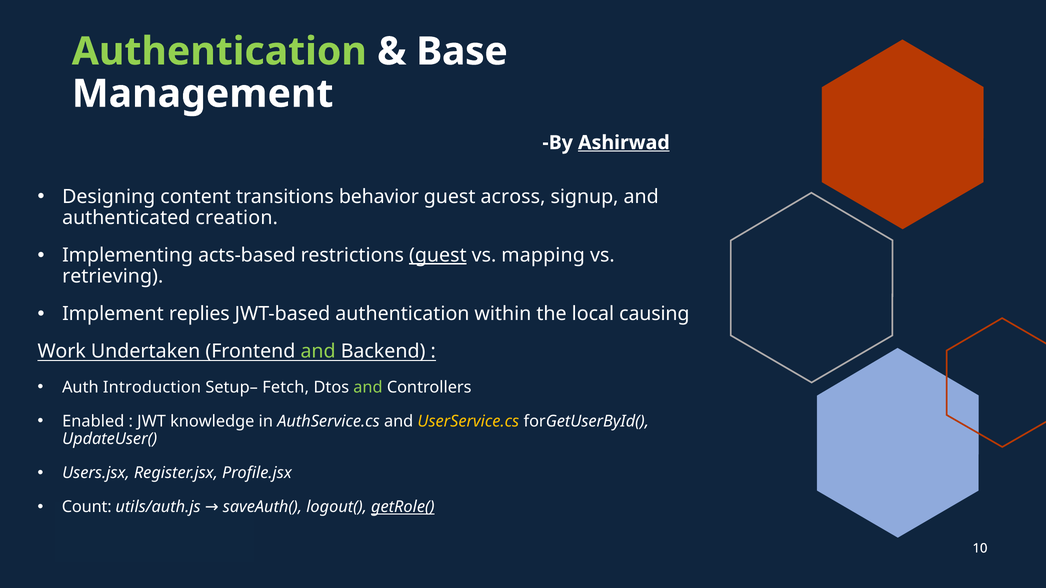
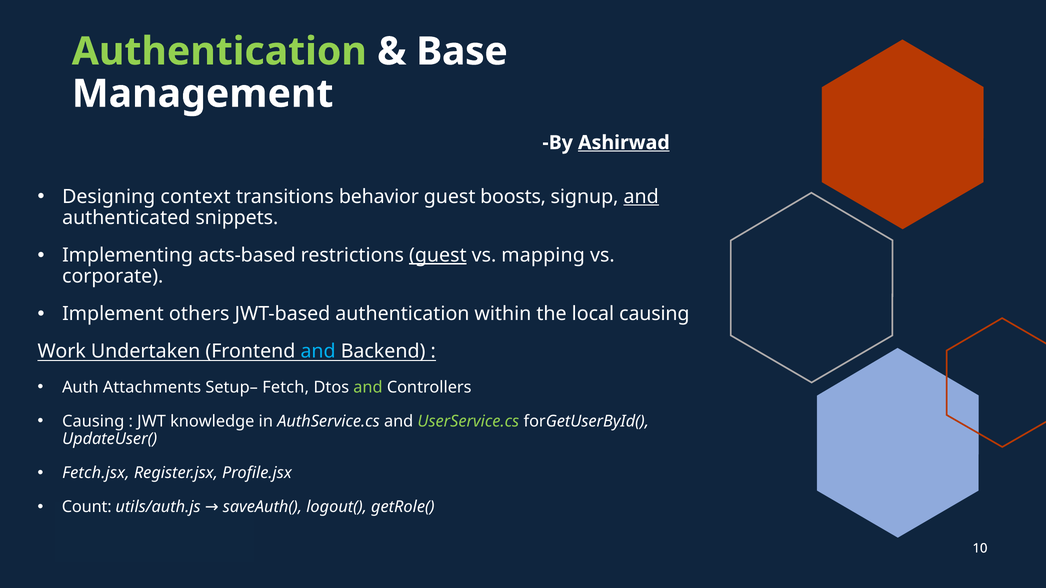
content: content -> context (196, 197)
across: across -> boosts (513, 197)
and underline: none -> present (641, 197)
creation: creation -> snippets (237, 218)
retrieving: retrieving -> corporate (113, 277)
replies: replies -> others (199, 314)
and colour: light green -> light blue (318, 352)
Introduction: Introduction -> Attachments (152, 387)
Enabled: Enabled -> Causing (93, 421)
UserService.cs colour: yellow -> light green (468, 421)
Users.jsx: Users.jsx -> Fetch.jsx (96, 473)
getRole( underline: present -> none (403, 507)
